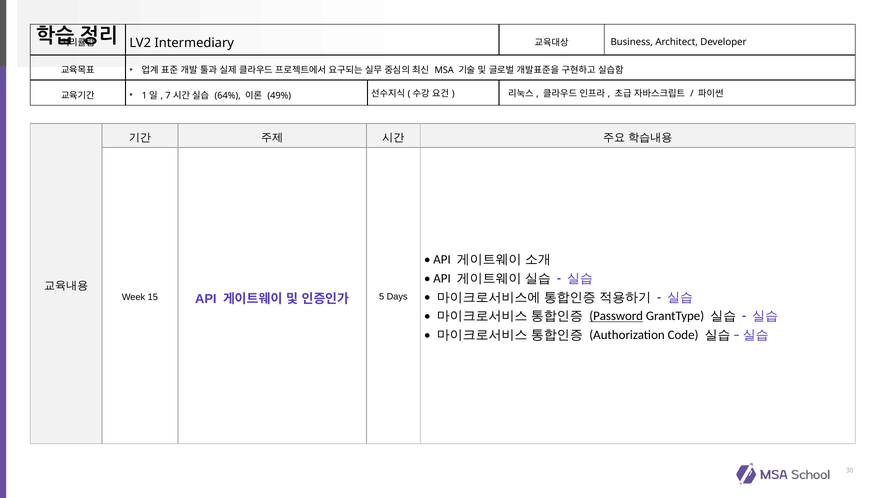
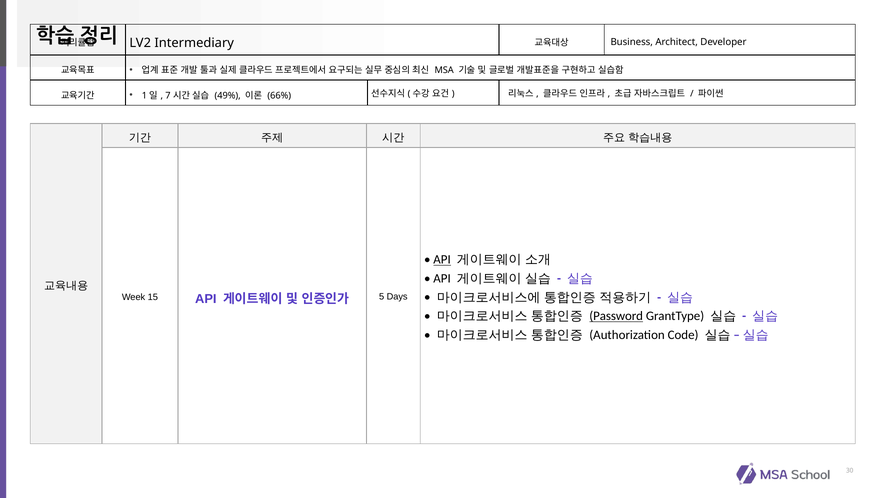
64%: 64% -> 49% (228, 95)
49%: 49% -> 66% (279, 95)
API underline: none -> present (442, 260)
